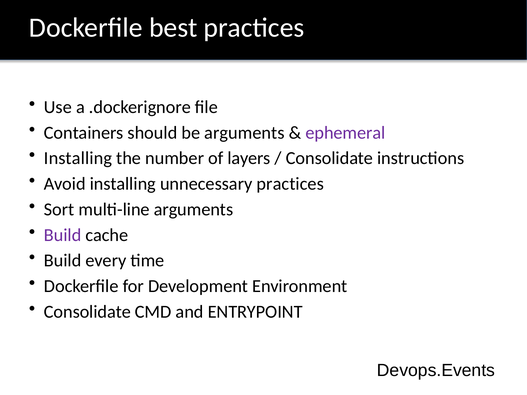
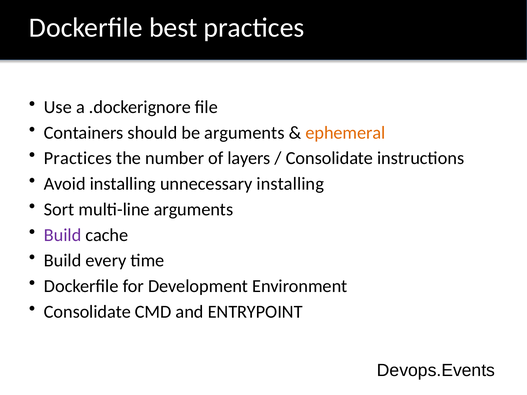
ephemeral colour: purple -> orange (345, 133)
Installing: Installing -> Practices (78, 158)
unnecessary practices: practices -> installing (290, 184)
